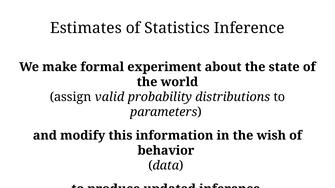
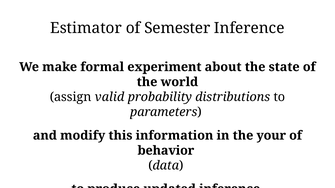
Estimates: Estimates -> Estimator (86, 28)
Statistics: Statistics -> Semester (177, 28)
wish: wish -> your (271, 136)
